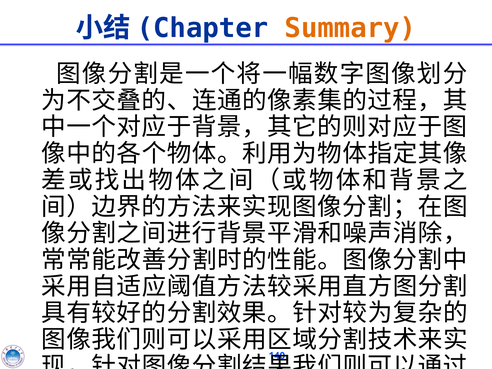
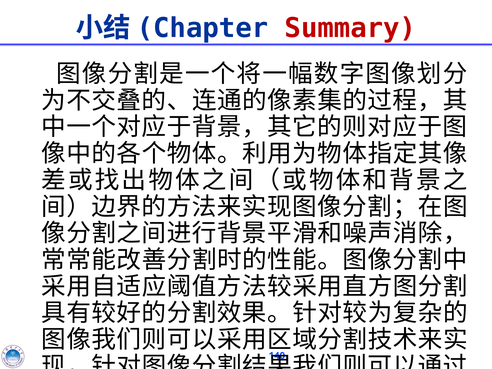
Summary colour: orange -> red (350, 28)
